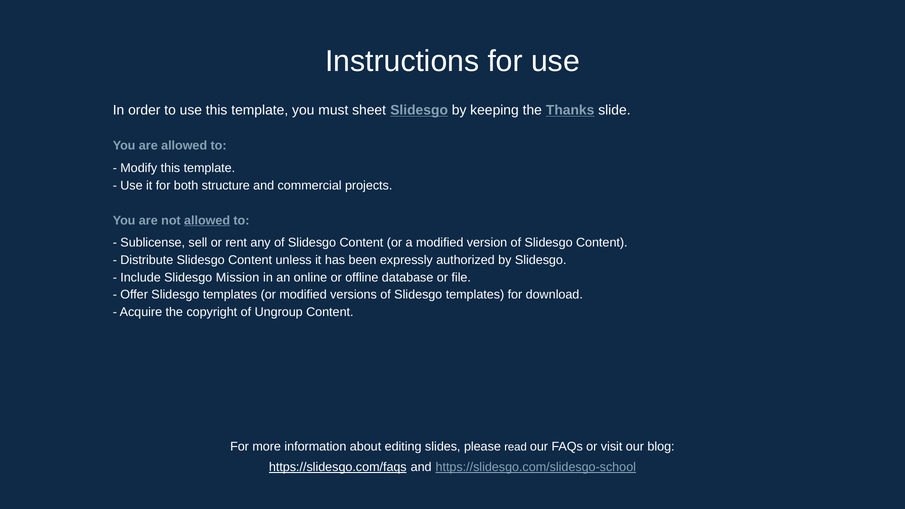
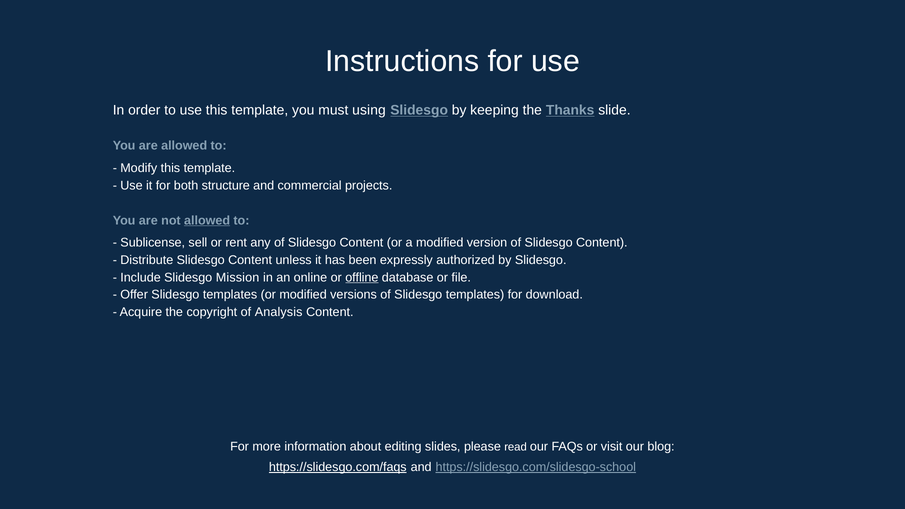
sheet: sheet -> using (369, 110)
offline underline: none -> present (362, 278)
Ungroup: Ungroup -> Analysis (279, 312)
